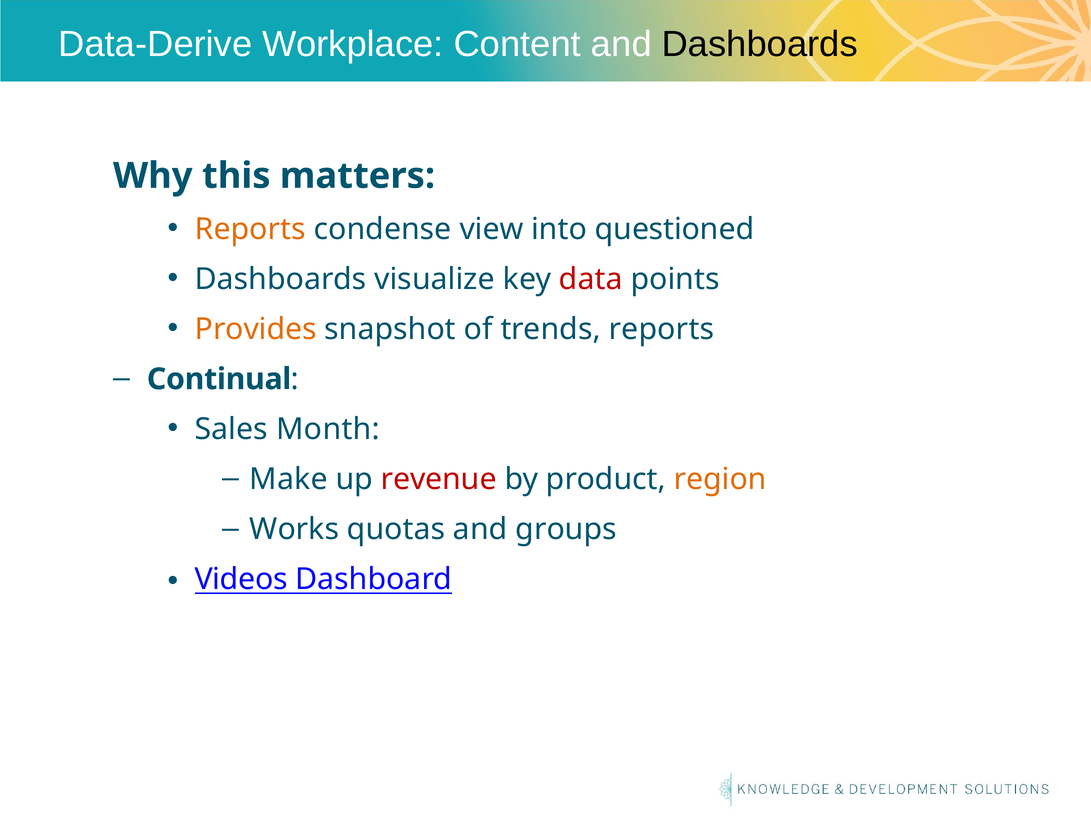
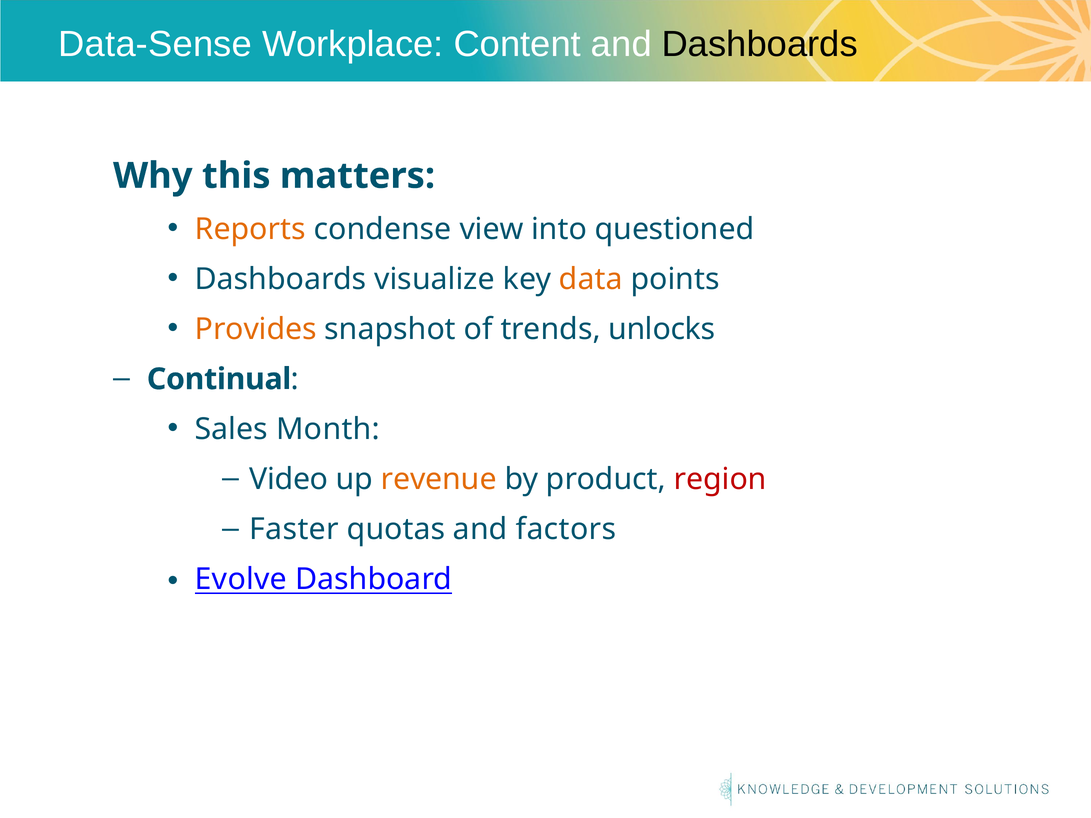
Data-Derive: Data-Derive -> Data-Sense (155, 44)
data colour: red -> orange (591, 279)
trends reports: reports -> unlocks (662, 329)
Make: Make -> Video (289, 479)
revenue colour: red -> orange (439, 479)
region colour: orange -> red (720, 479)
Works: Works -> Faster (294, 529)
groups: groups -> factors (566, 529)
Videos: Videos -> Evolve (241, 579)
